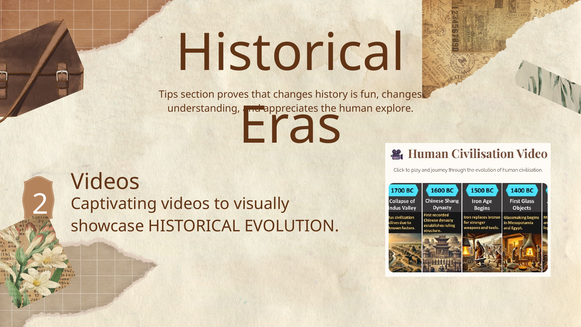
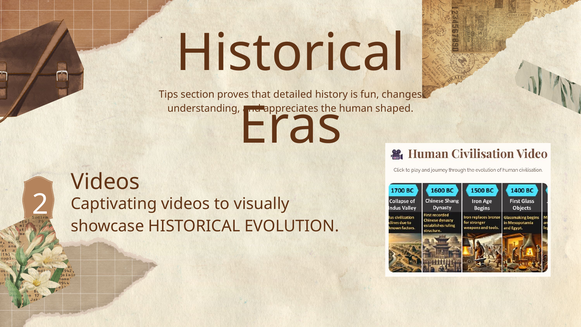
that changes: changes -> detailed (293, 94)
explore: explore -> shaped (394, 108)
